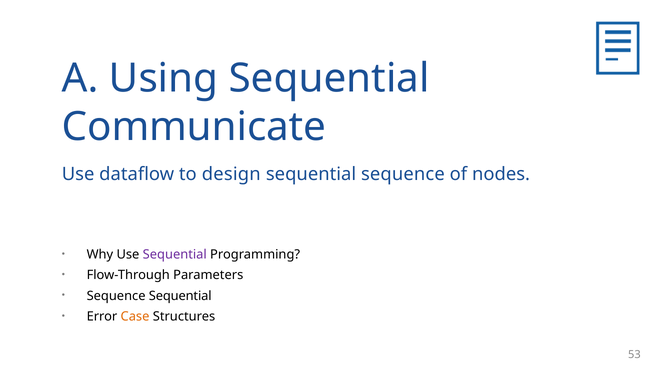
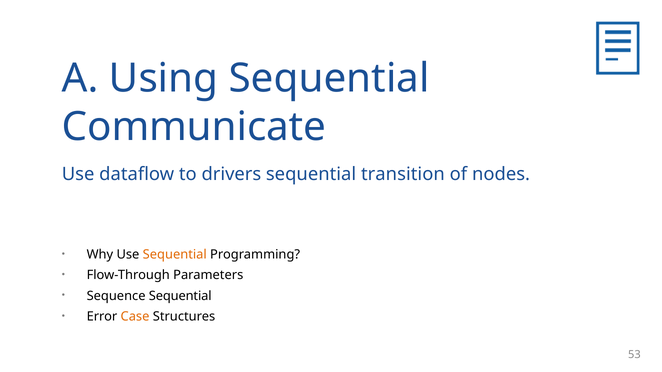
design: design -> drivers (231, 174)
sequential sequence: sequence -> transition (403, 174)
Sequential colour: purple -> orange (175, 255)
